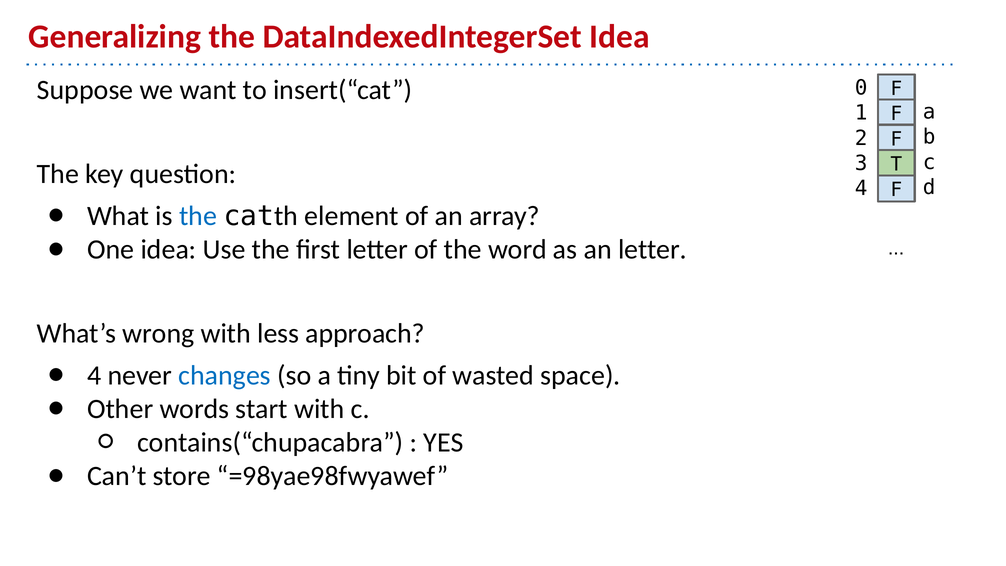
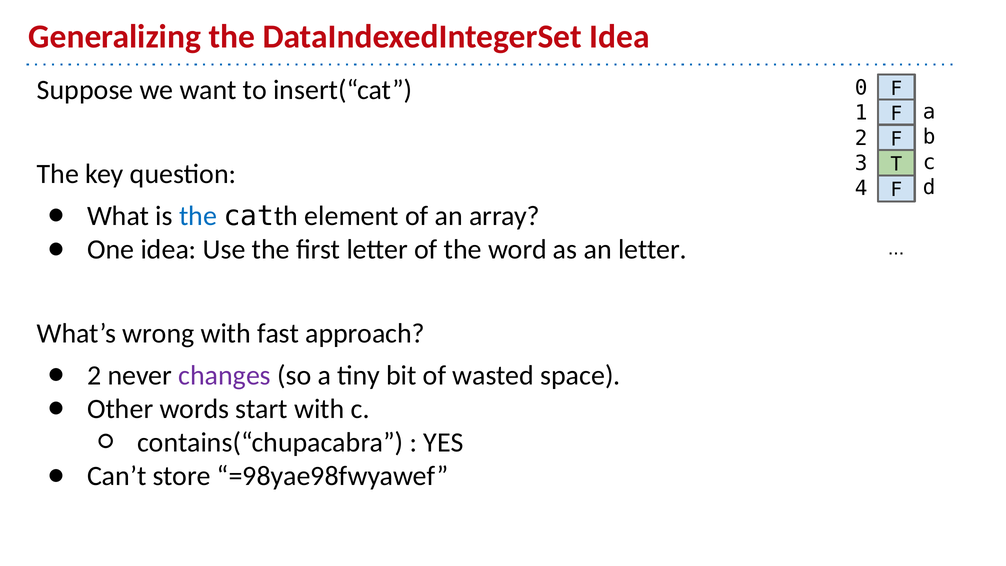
less: less -> fast (278, 333)
4: 4 -> 2 (94, 375)
changes colour: blue -> purple (225, 375)
